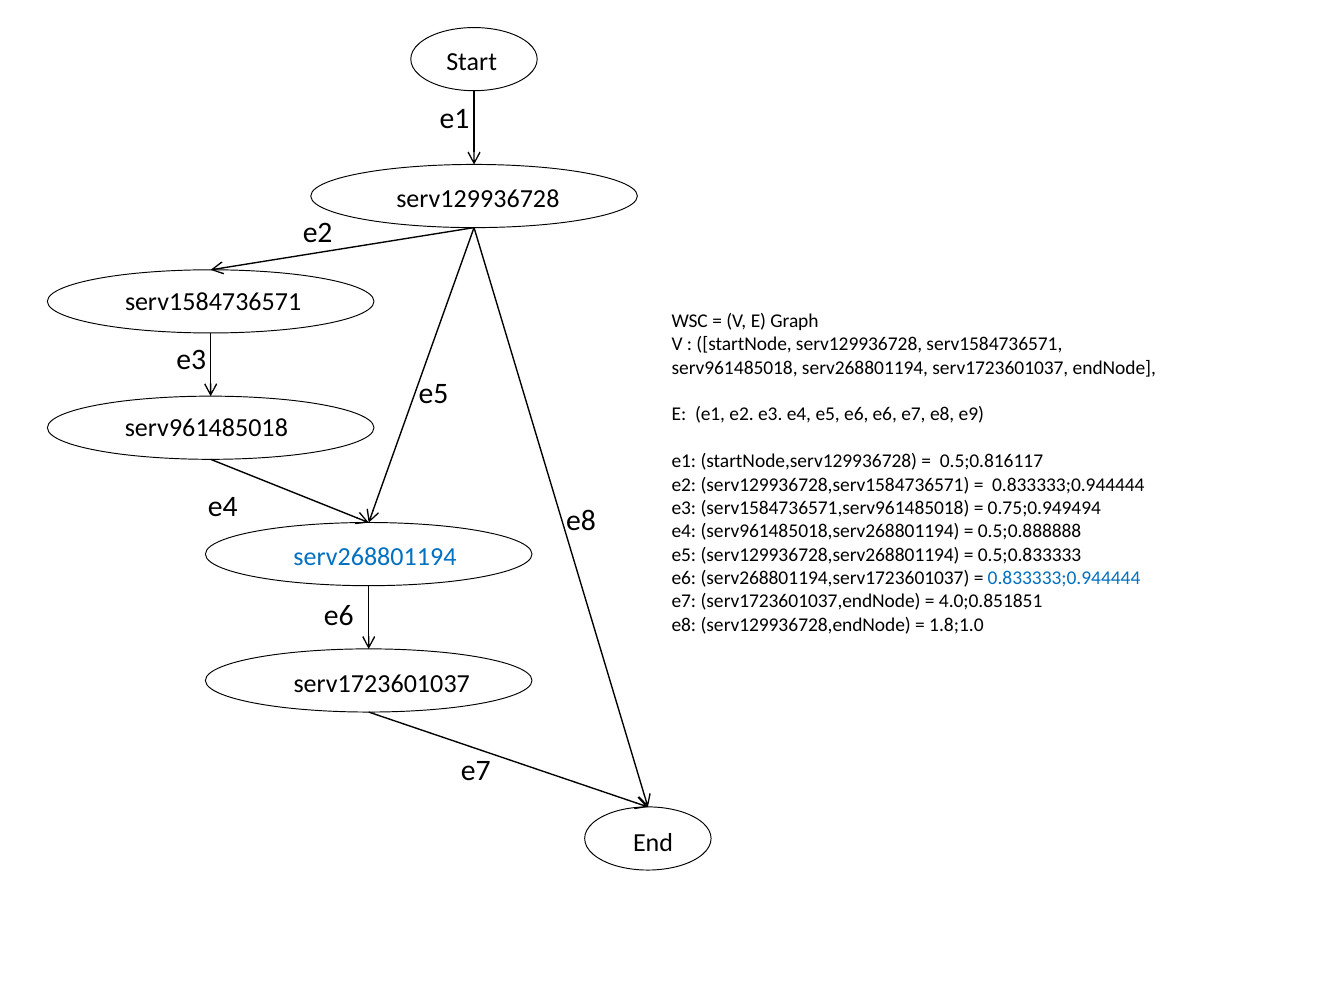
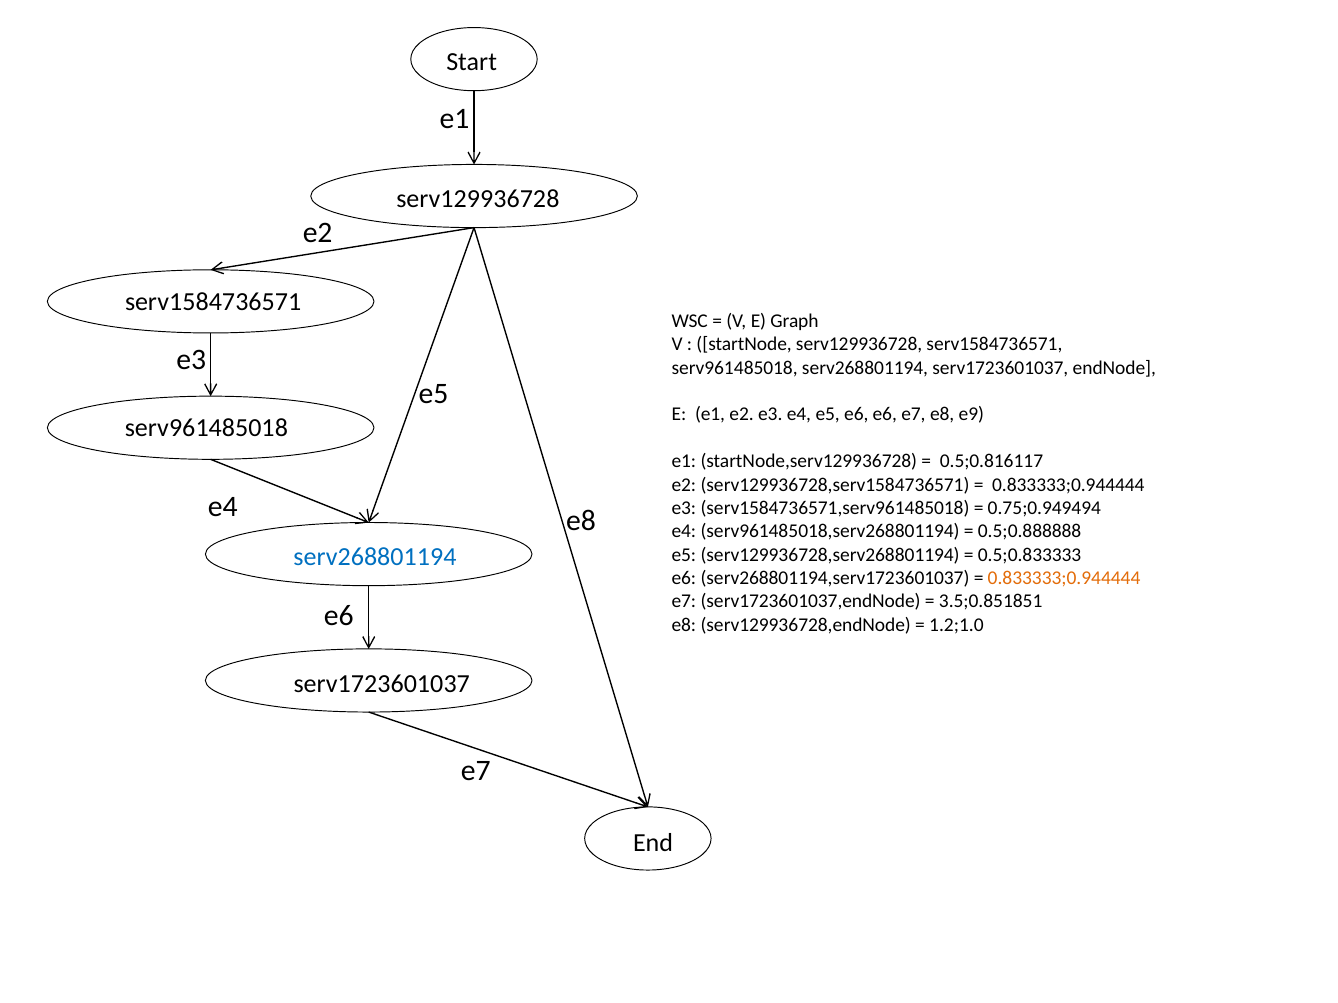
0.833333;0.944444 colour: blue -> orange (1064, 578)
4.0;0.851851: 4.0;0.851851 -> 3.5;0.851851 (991, 602)
1.8;1.0: 1.8;1.0 -> 1.2;1.0 (956, 625)
